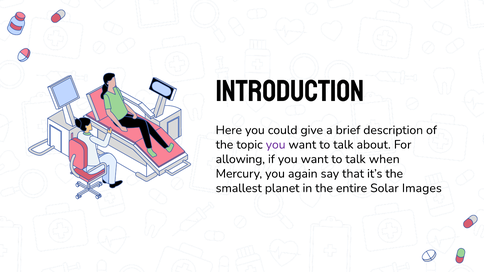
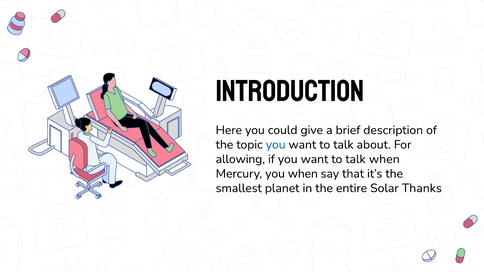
you colour: purple -> blue (276, 145)
you again: again -> when (303, 174)
Images: Images -> Thanks (422, 188)
